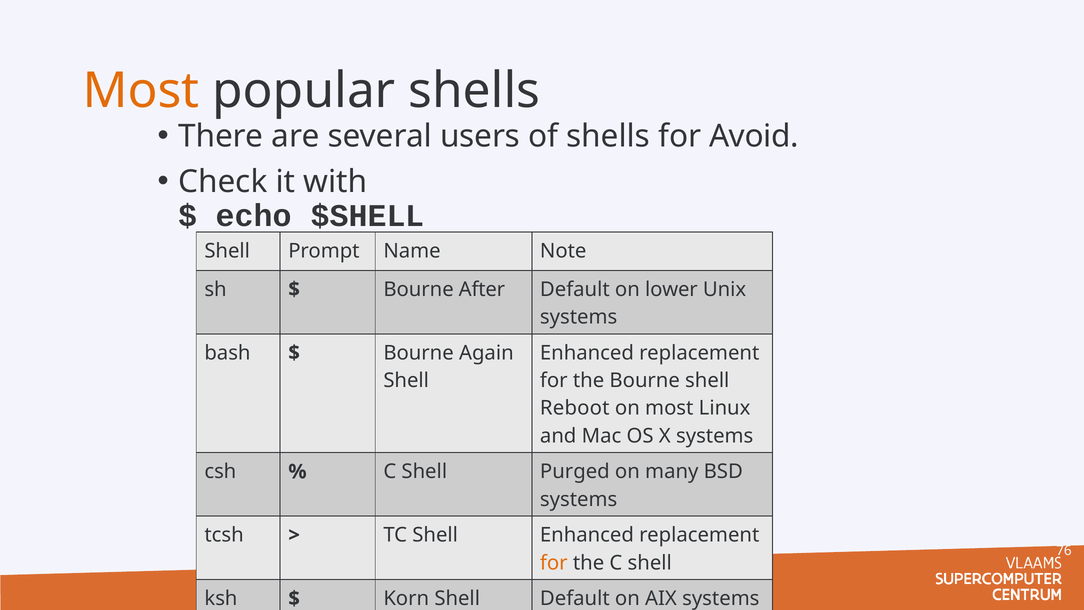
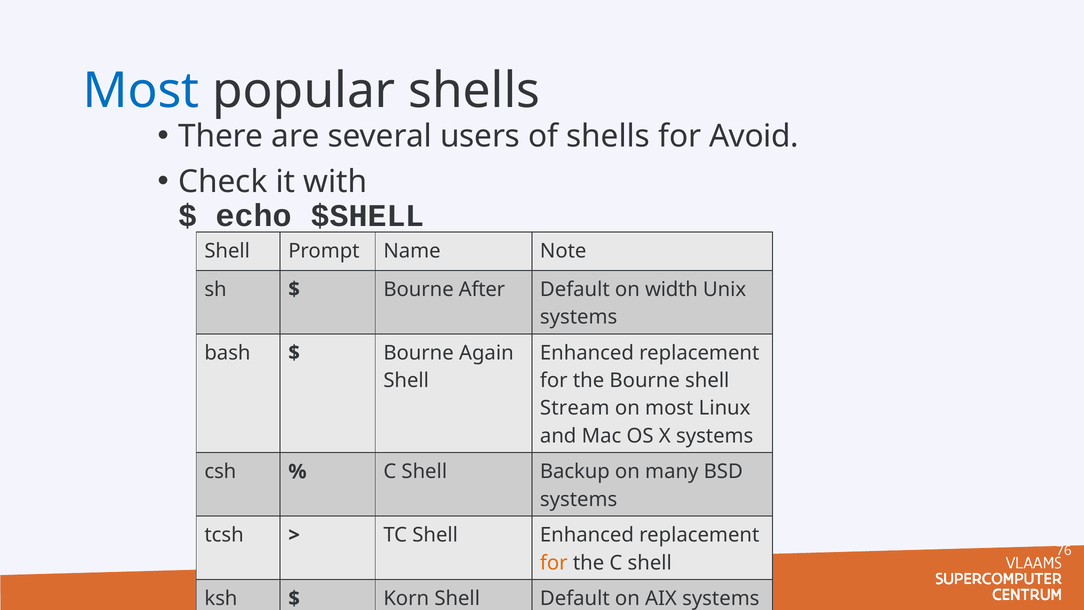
Most colour: orange -> blue (141, 91)
lower: lower -> width (671, 289)
Reboot: Reboot -> Stream (575, 408)
Purged: Purged -> Backup (575, 471)
